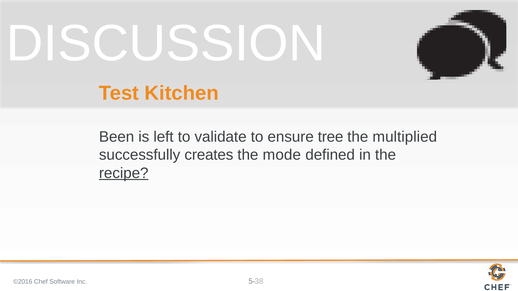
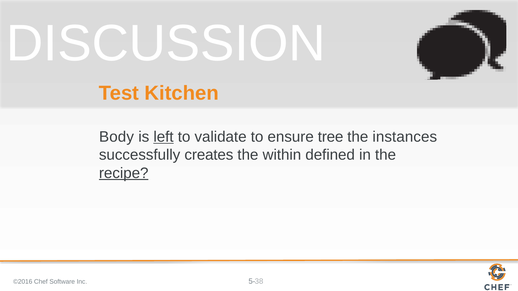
Been: Been -> Body (116, 137)
left underline: none -> present (164, 137)
multiplied: multiplied -> instances (405, 137)
mode: mode -> within (282, 155)
